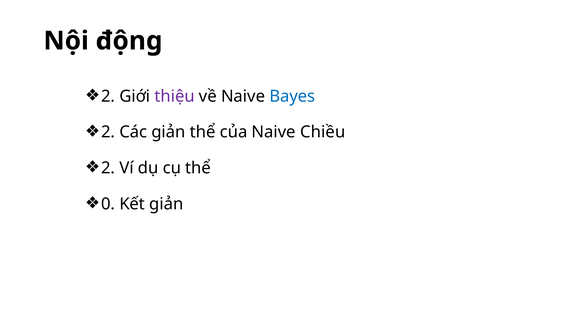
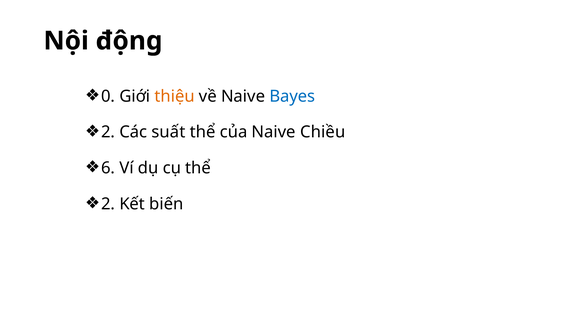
2: 2 -> 0 (108, 96)
thiệu colour: purple -> orange (175, 96)
Các giản: giản -> suất (168, 132)
2: 2 -> 6 (108, 168)
0: 0 -> 2 (108, 204)
Kết giản: giản -> biến (166, 204)
